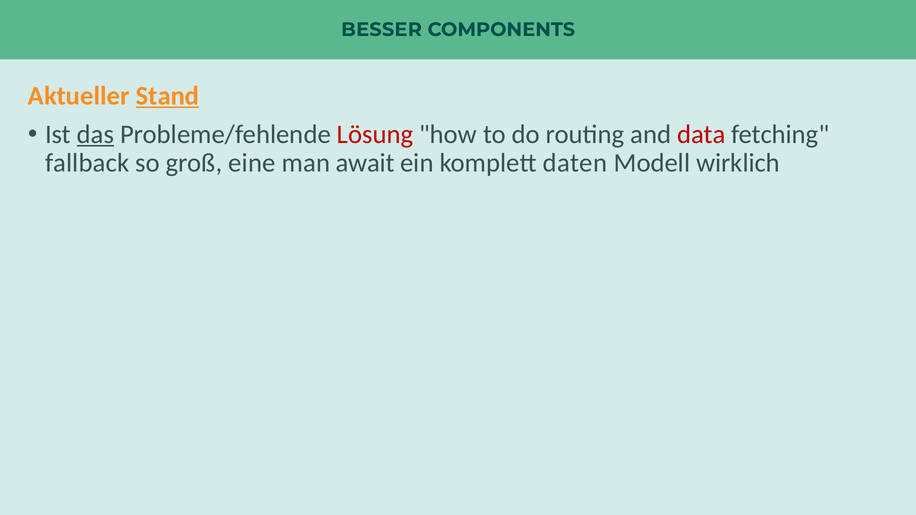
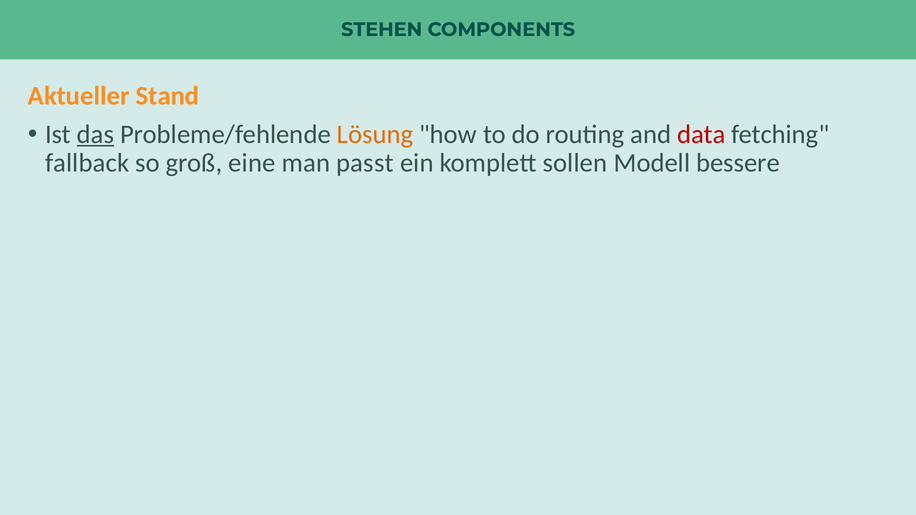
BESSER: BESSER -> STEHEN (382, 30)
Stand underline: present -> none (168, 96)
Lösung colour: red -> orange (375, 134)
await: await -> passt (365, 163)
daten: daten -> sollen (575, 163)
wirklich: wirklich -> bessere (738, 163)
